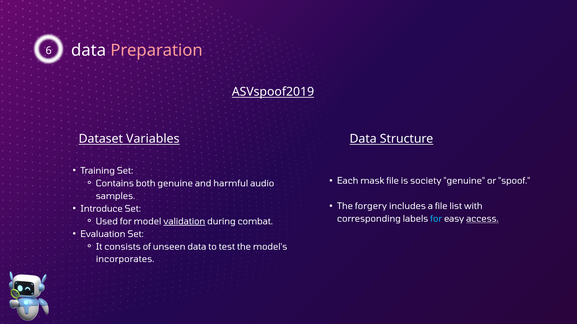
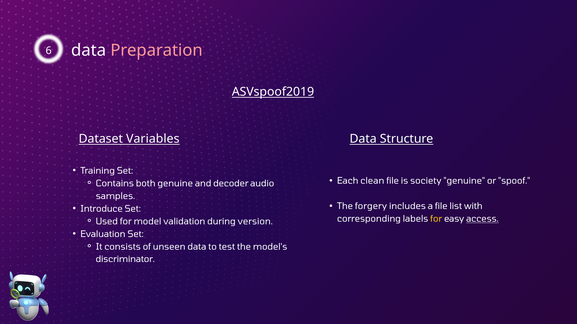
mask: mask -> clean (372, 181)
harmful: harmful -> decoder (231, 184)
for colour: light blue -> yellow (436, 219)
validation underline: present -> none (184, 222)
combat: combat -> version (255, 222)
incorporates: incorporates -> discriminator (125, 260)
